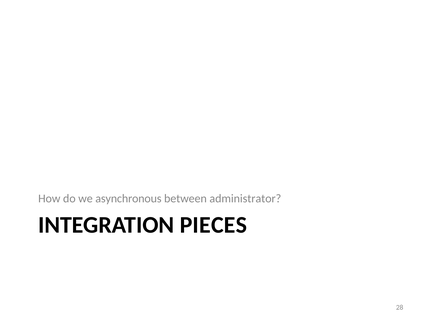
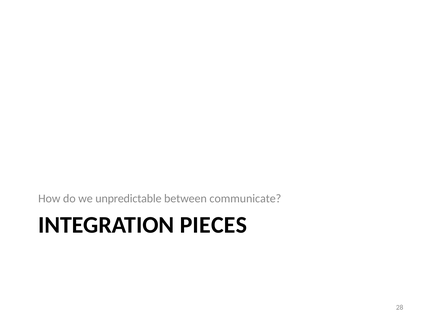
asynchronous: asynchronous -> unpredictable (128, 198)
administrator: administrator -> communicate (245, 198)
